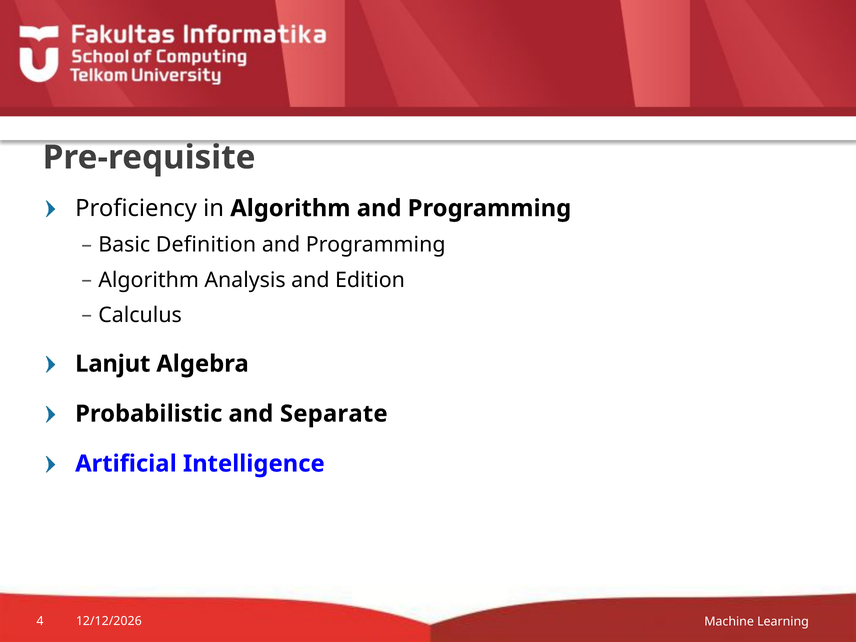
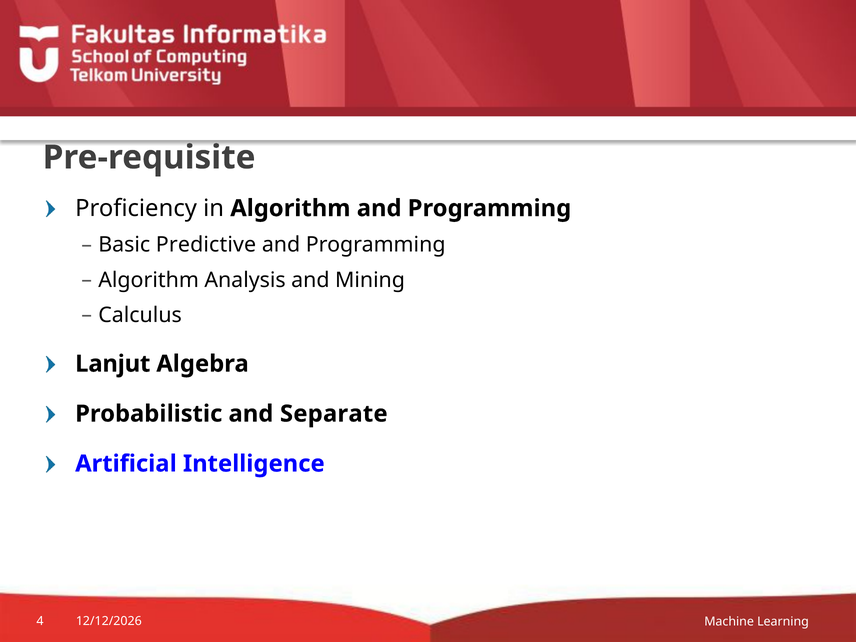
Definition: Definition -> Predictive (206, 245)
Edition: Edition -> Mining (370, 280)
